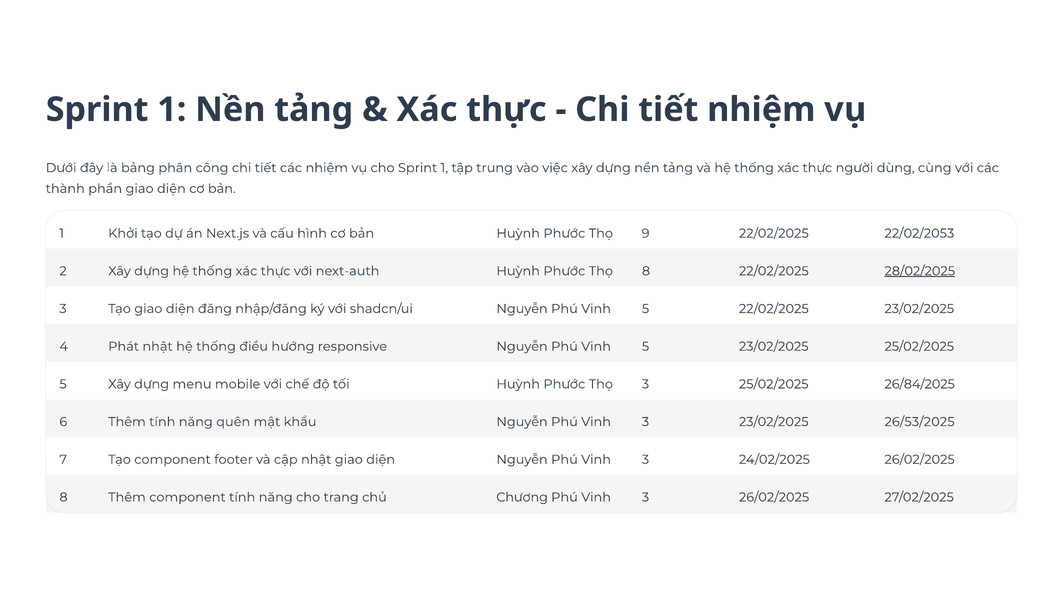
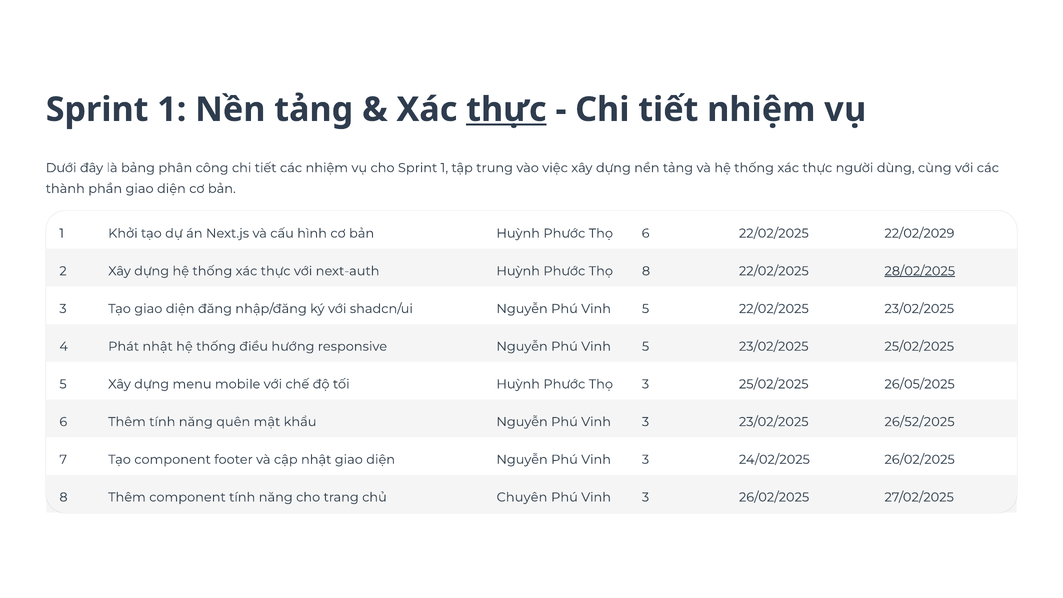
thực underline: none -> present (506, 110)
Thọ 9: 9 -> 6 (646, 233)
22/02/2053: 22/02/2053 -> 22/02/2029 (919, 233)
26/84/2025: 26/84/2025 -> 26/05/2025 (920, 384)
26/53/2025: 26/53/2025 -> 26/52/2025 (920, 422)
Chương: Chương -> Chuyên (522, 497)
